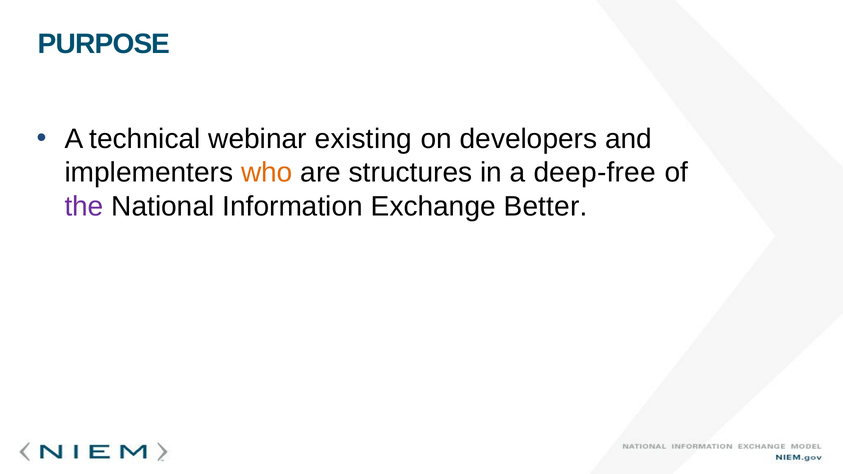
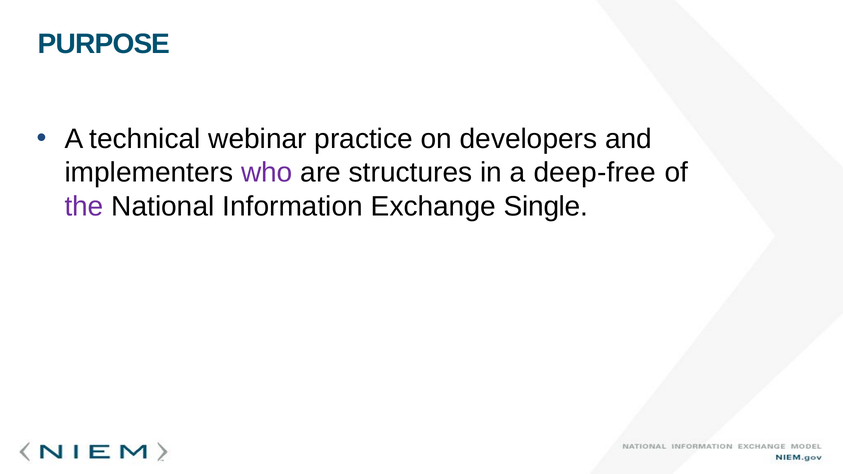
existing: existing -> practice (364, 139)
who colour: orange -> purple (267, 173)
Better: Better -> Single (546, 207)
